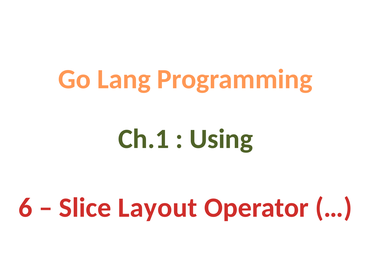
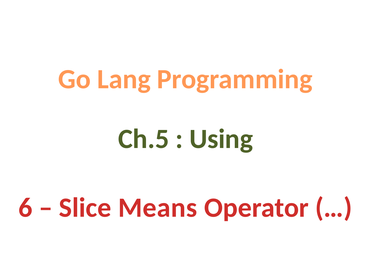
Ch.1: Ch.1 -> Ch.5 (144, 139)
Layout: Layout -> Means (158, 208)
